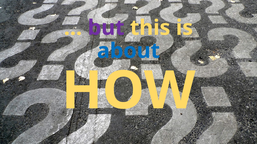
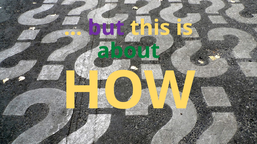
about colour: blue -> green (128, 51)
